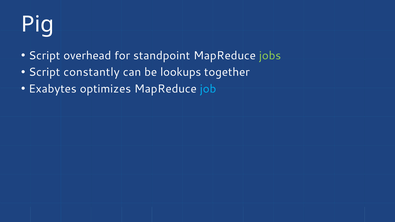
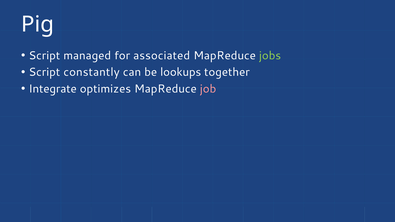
overhead: overhead -> managed (87, 56)
standpoint: standpoint -> associated (162, 56)
Exabytes: Exabytes -> Integrate (53, 89)
job colour: light blue -> pink (208, 89)
